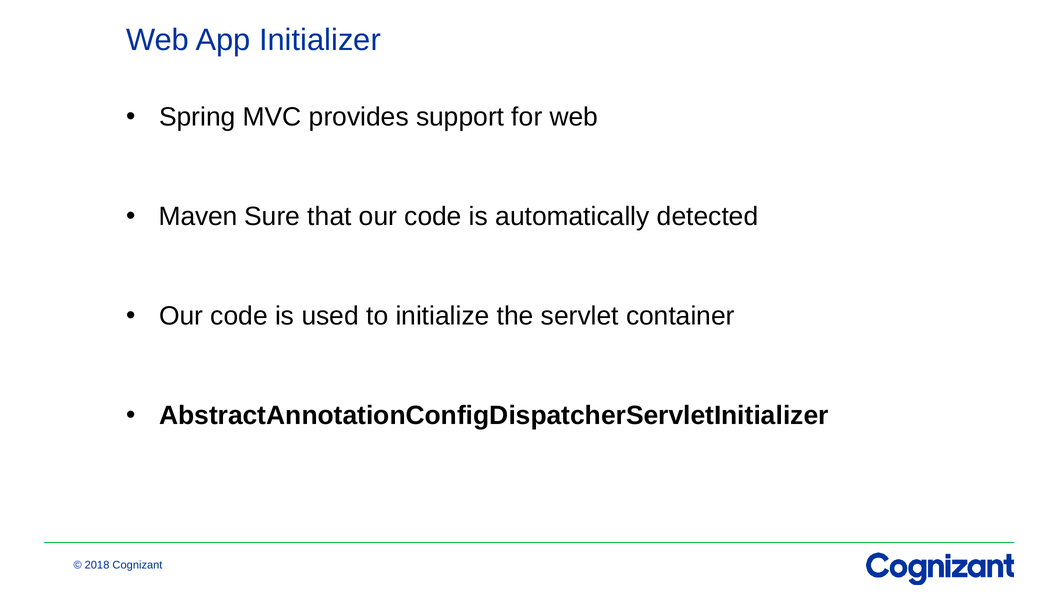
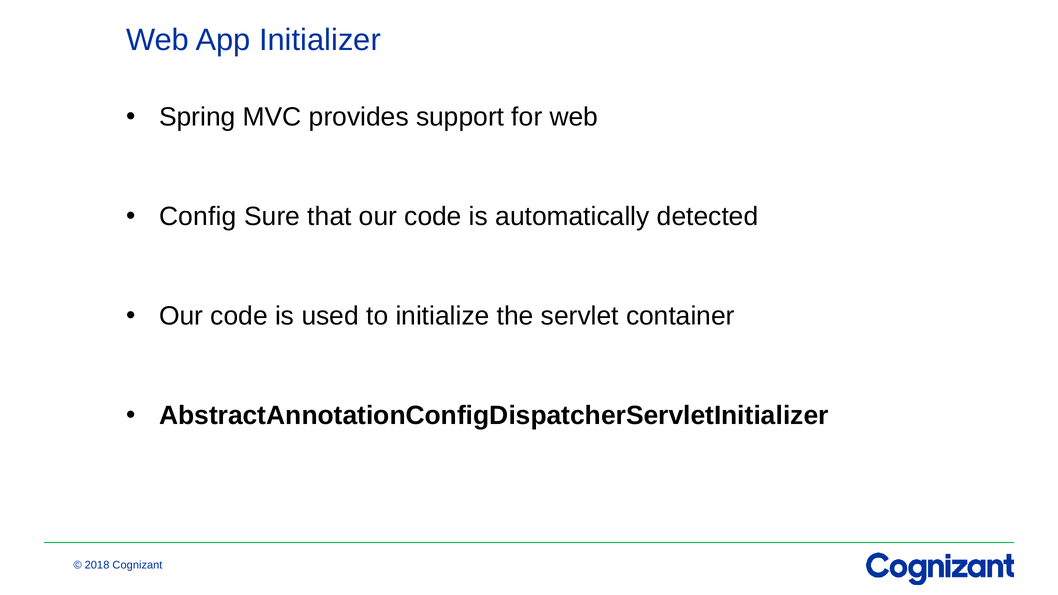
Maven: Maven -> Config (198, 217)
